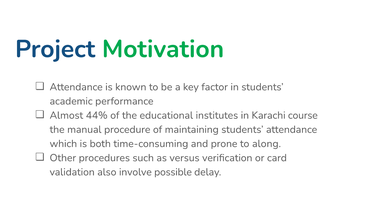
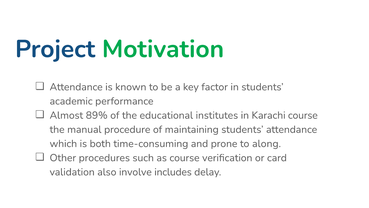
44%: 44% -> 89% (97, 115)
as versus: versus -> course (185, 158)
possible: possible -> includes (173, 172)
